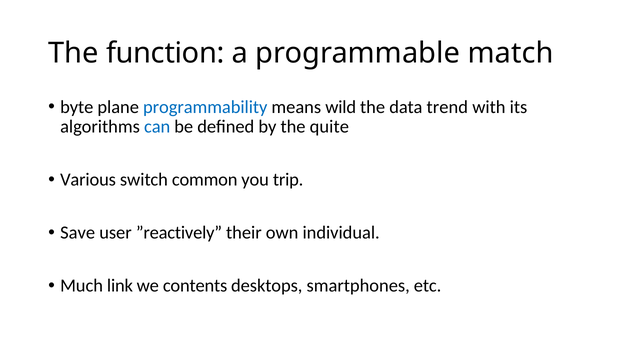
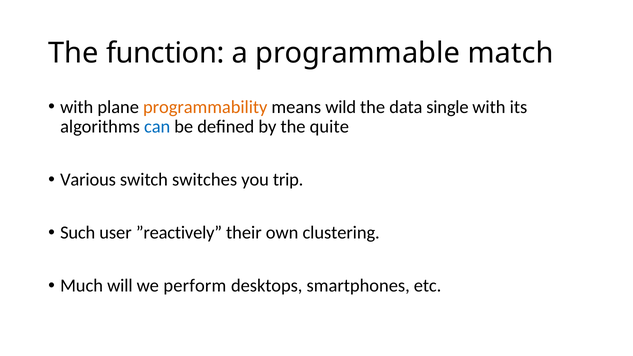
byte: byte -> with (77, 107)
programmability colour: blue -> orange (205, 107)
trend: trend -> single (447, 107)
common: common -> switches (205, 180)
Save: Save -> Such (78, 233)
individual: individual -> clustering (341, 233)
link: link -> will (120, 286)
contents: contents -> perform (195, 286)
